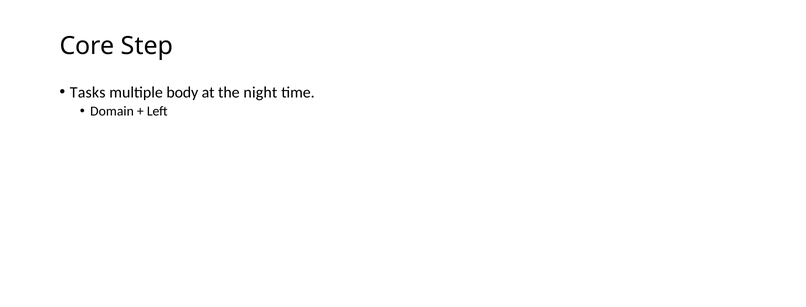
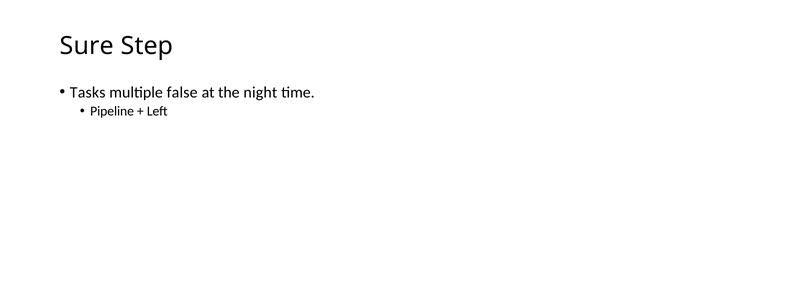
Core: Core -> Sure (87, 46)
body: body -> false (182, 92)
Domain: Domain -> Pipeline (112, 111)
